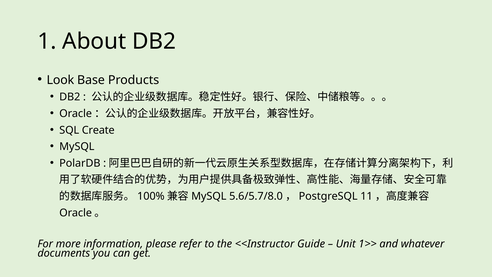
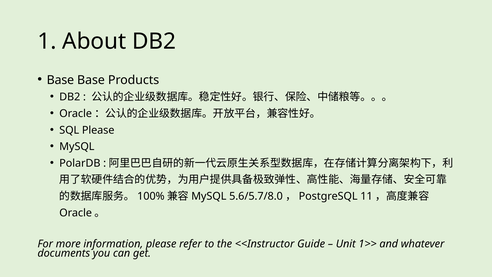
Look: Look -> Base (60, 80)
SQL Create: Create -> Please (98, 130)
